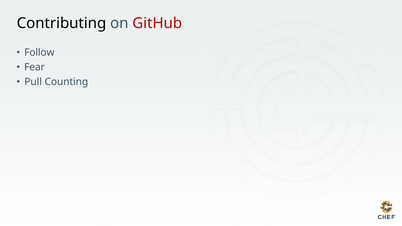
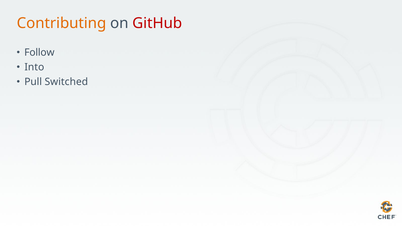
Contributing colour: black -> orange (61, 23)
Fear: Fear -> Into (34, 67)
Counting: Counting -> Switched (66, 82)
